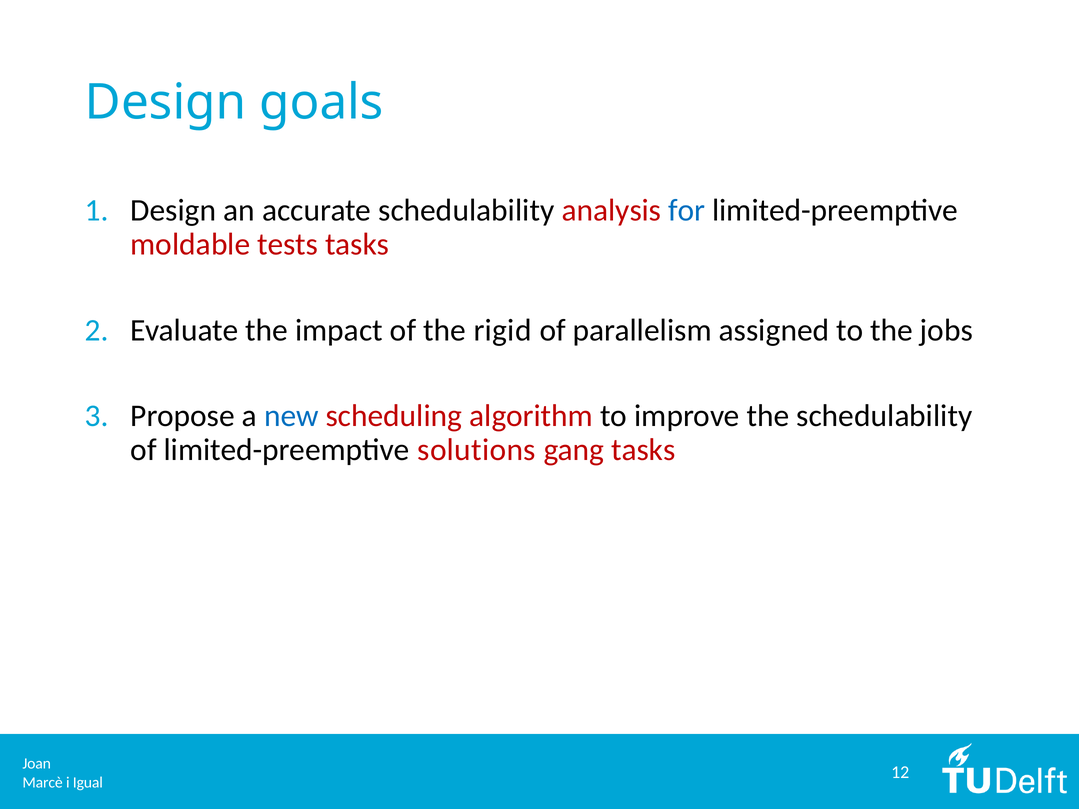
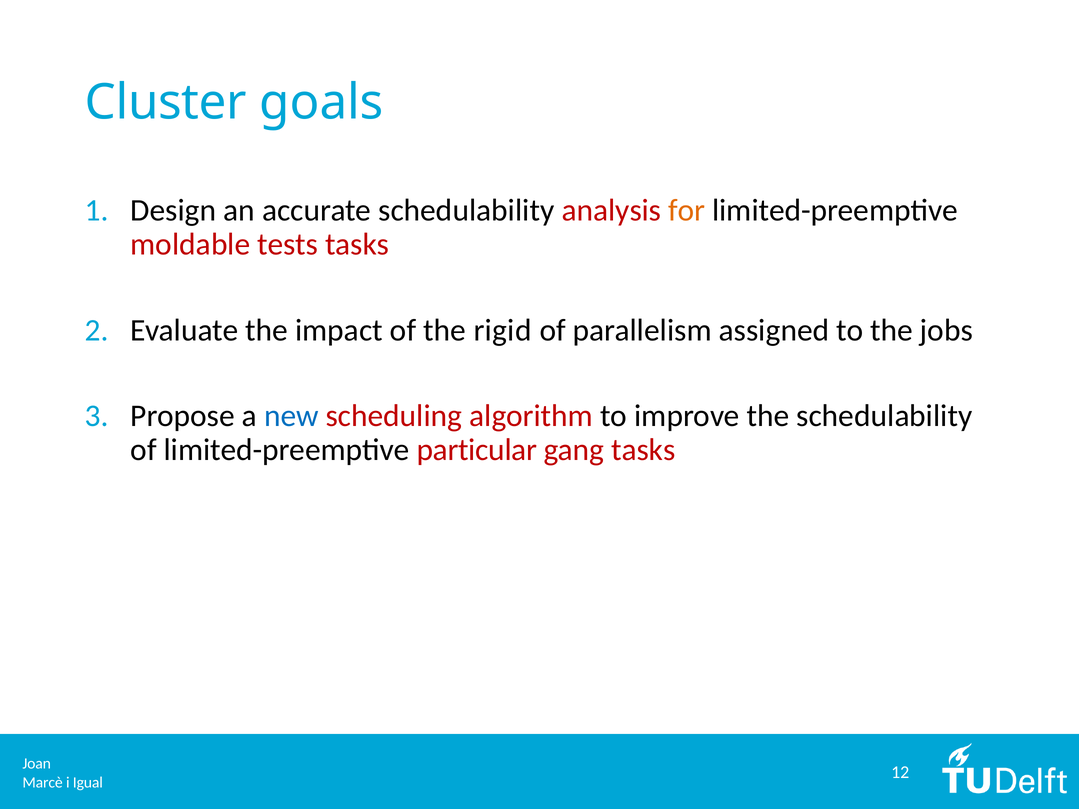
Design: Design -> Cluster (166, 103)
for colour: blue -> orange (687, 211)
solutions: solutions -> particular (477, 450)
